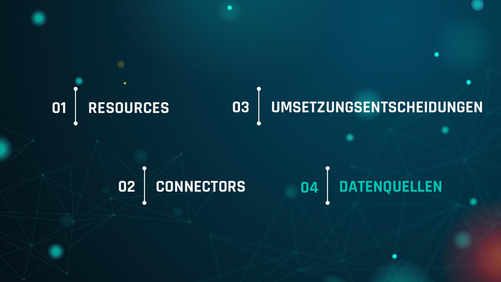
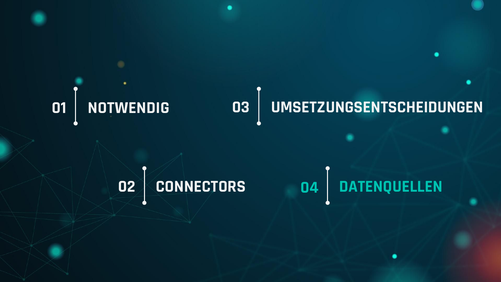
RESOURCES: RESOURCES -> NOTWENDIG (129, 108)
